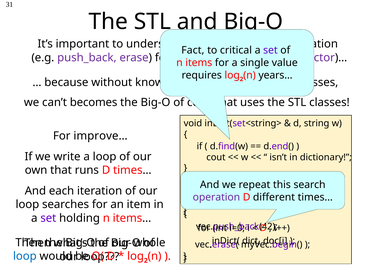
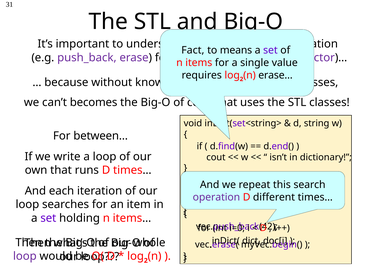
critical: critical -> means (236, 50)
years…: years… -> erase… (275, 75)
improve…: improve… -> between… (101, 136)
loop colour: blue -> purple (25, 256)
